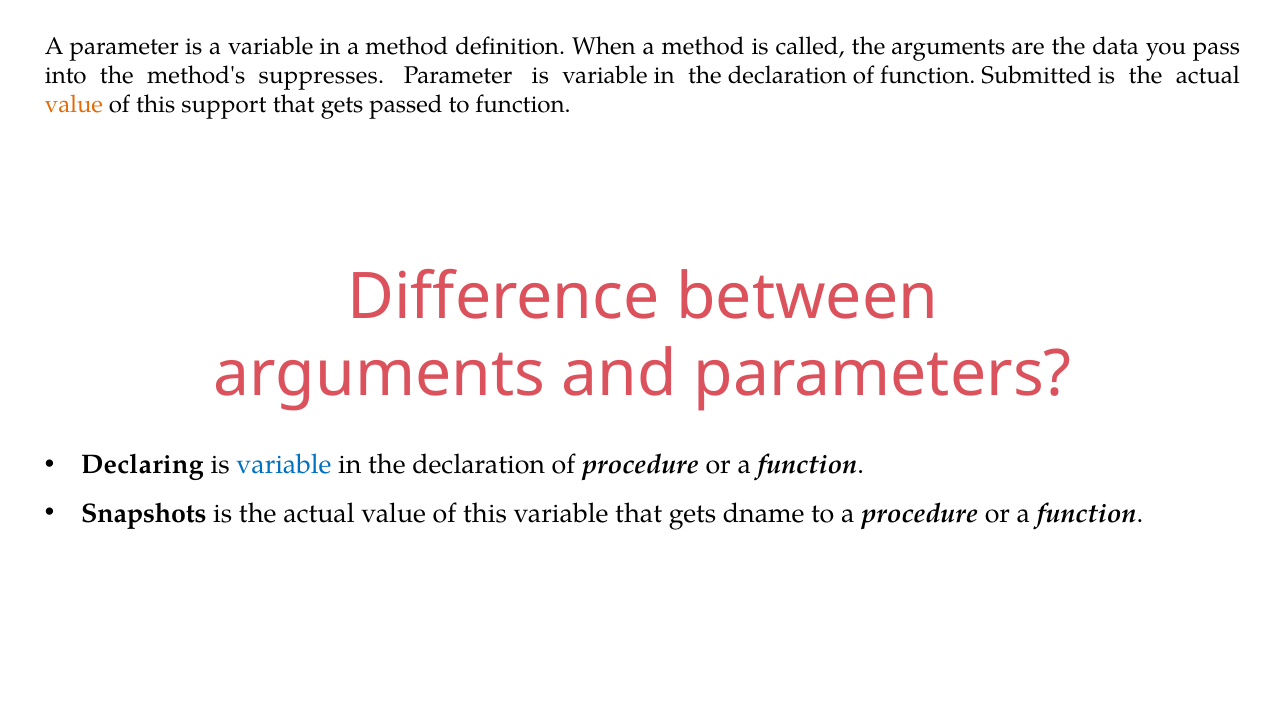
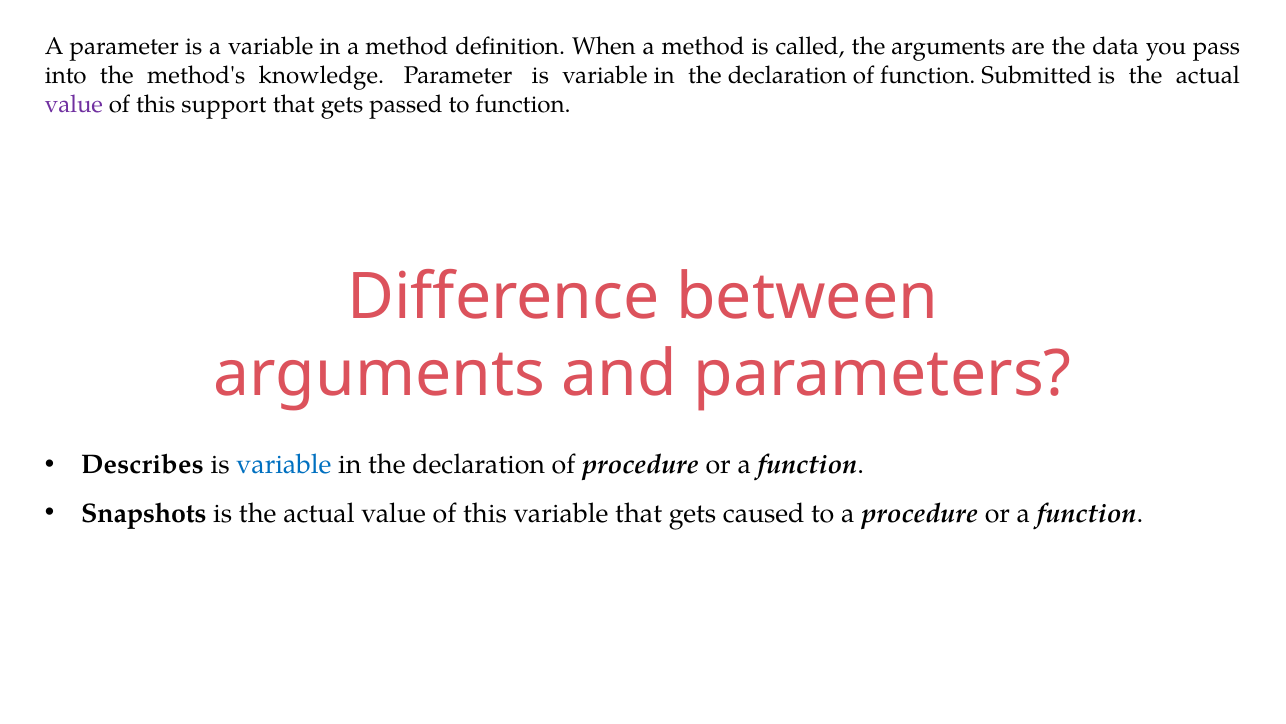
suppresses: suppresses -> knowledge (321, 76)
value colour: orange -> purple (74, 105)
Declaring: Declaring -> Describes (142, 465)
dname: dname -> caused (764, 513)
